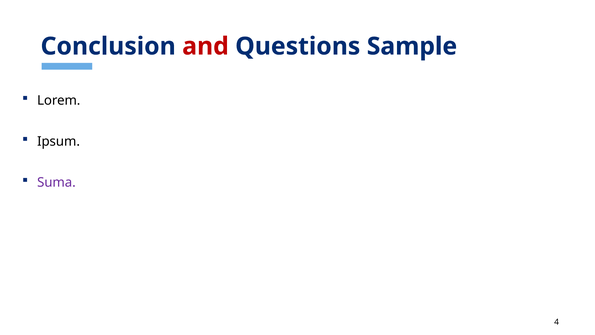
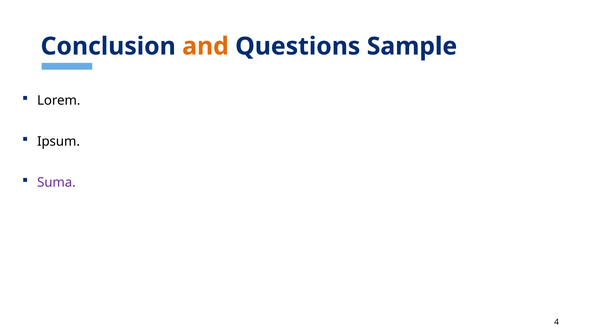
and colour: red -> orange (205, 46)
